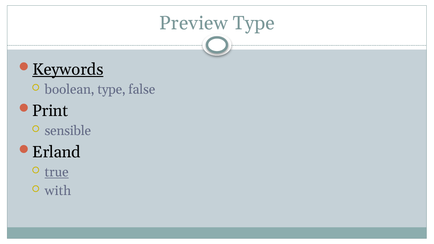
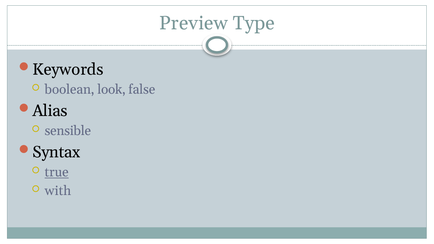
Keywords underline: present -> none (68, 69)
boolean type: type -> look (112, 90)
Print: Print -> Alias (50, 111)
Erland: Erland -> Syntax (56, 152)
